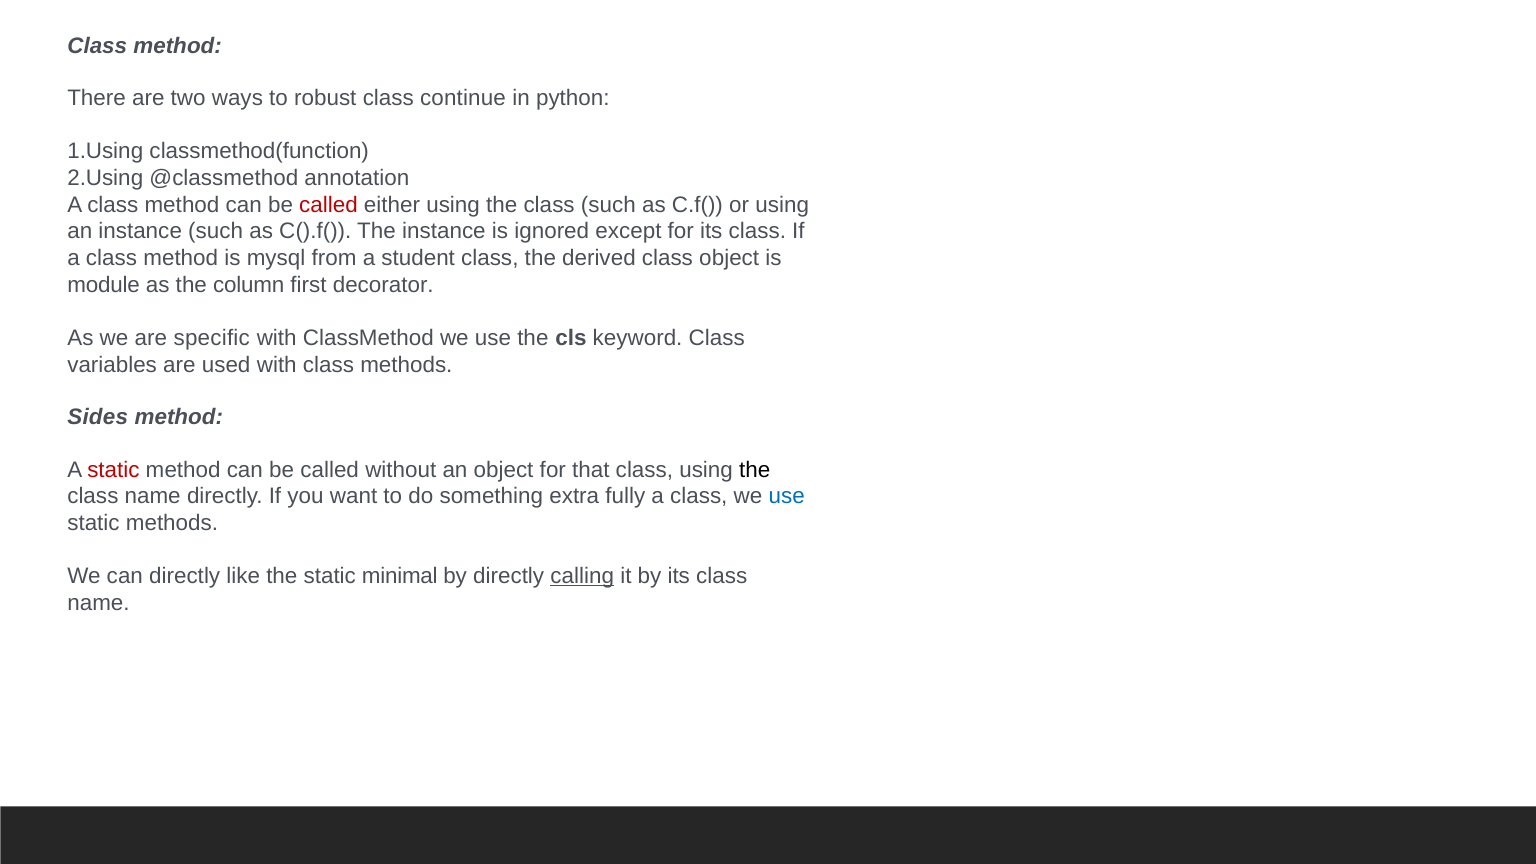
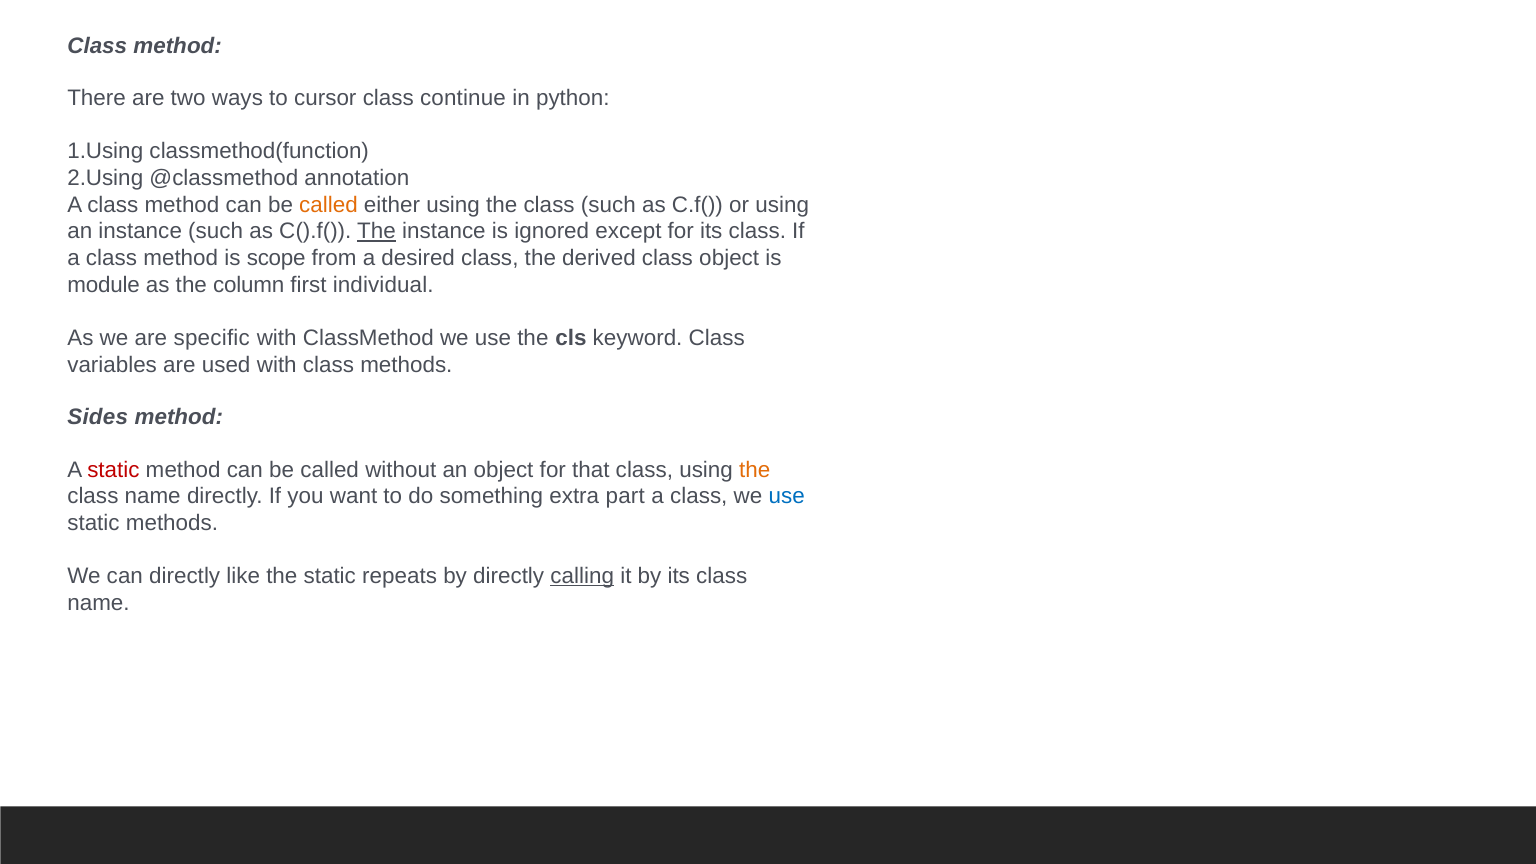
robust: robust -> cursor (325, 98)
called colour: red -> orange (328, 205)
The underline: none -> present (377, 232)
mysql: mysql -> scope (276, 258)
student: student -> desired (418, 258)
decorator: decorator -> individual (383, 285)
the colour: black -> orange (755, 470)
fully: fully -> part (625, 497)
minimal: minimal -> repeats (400, 576)
